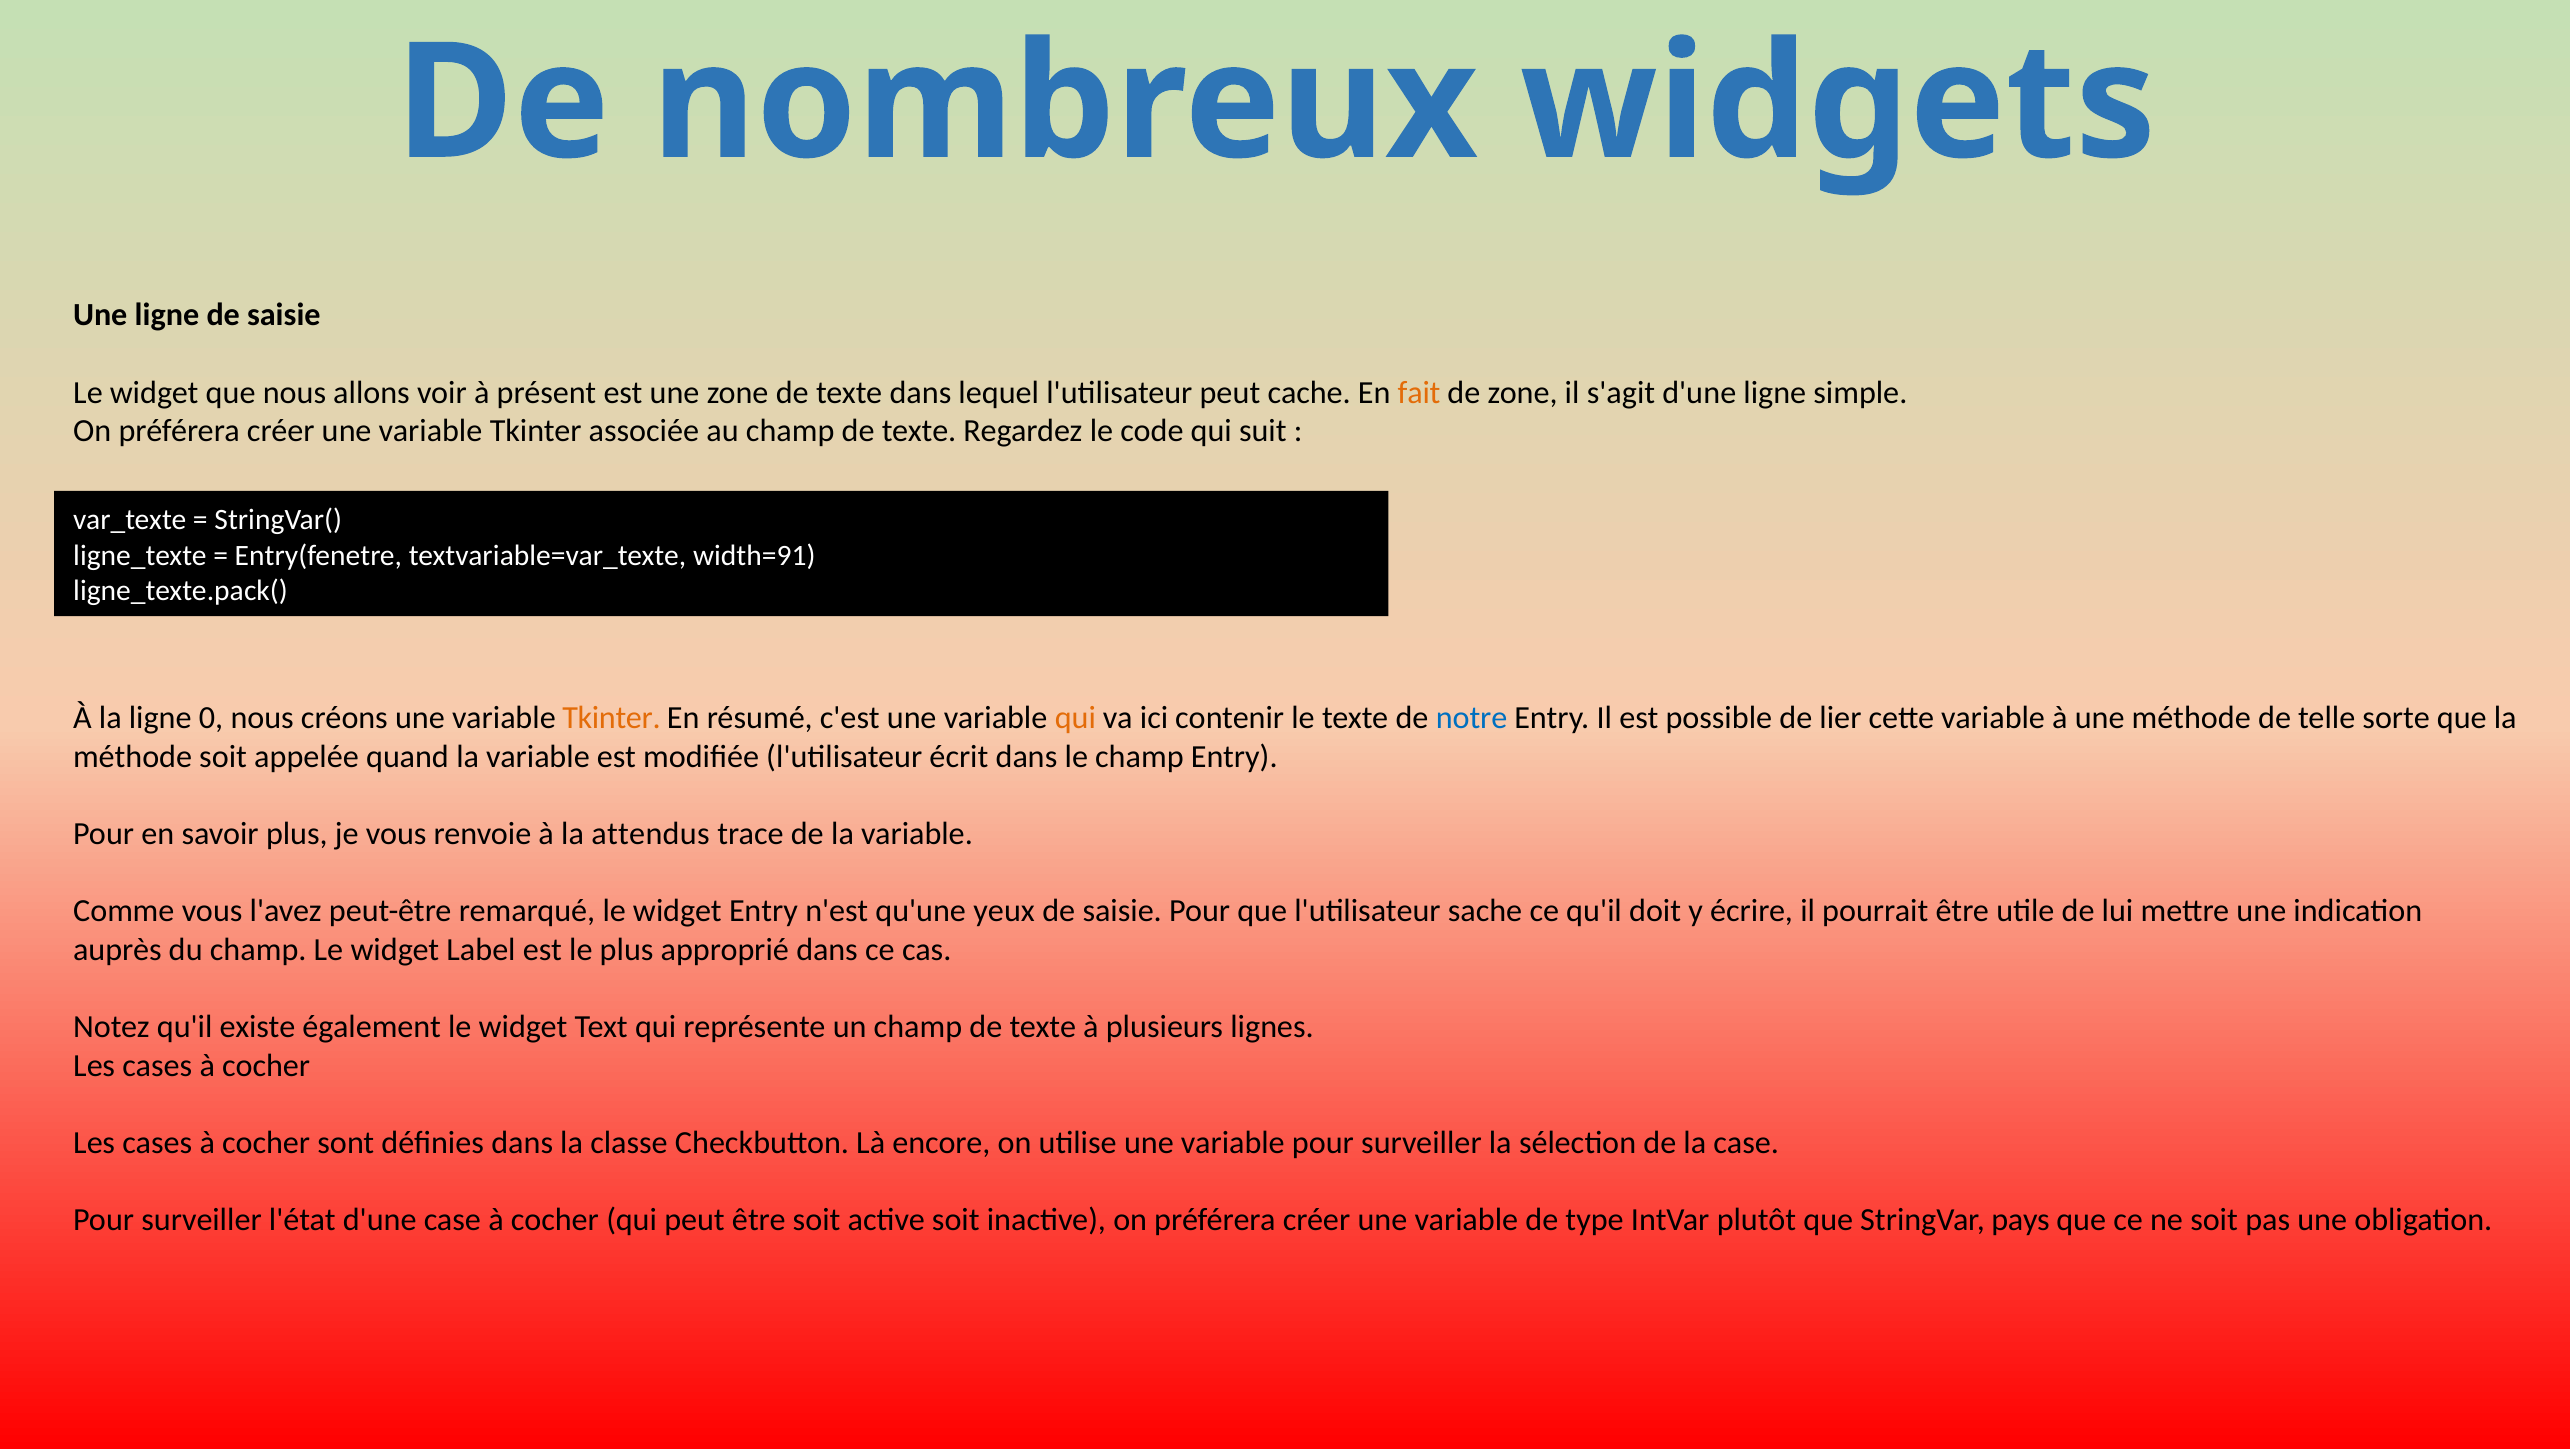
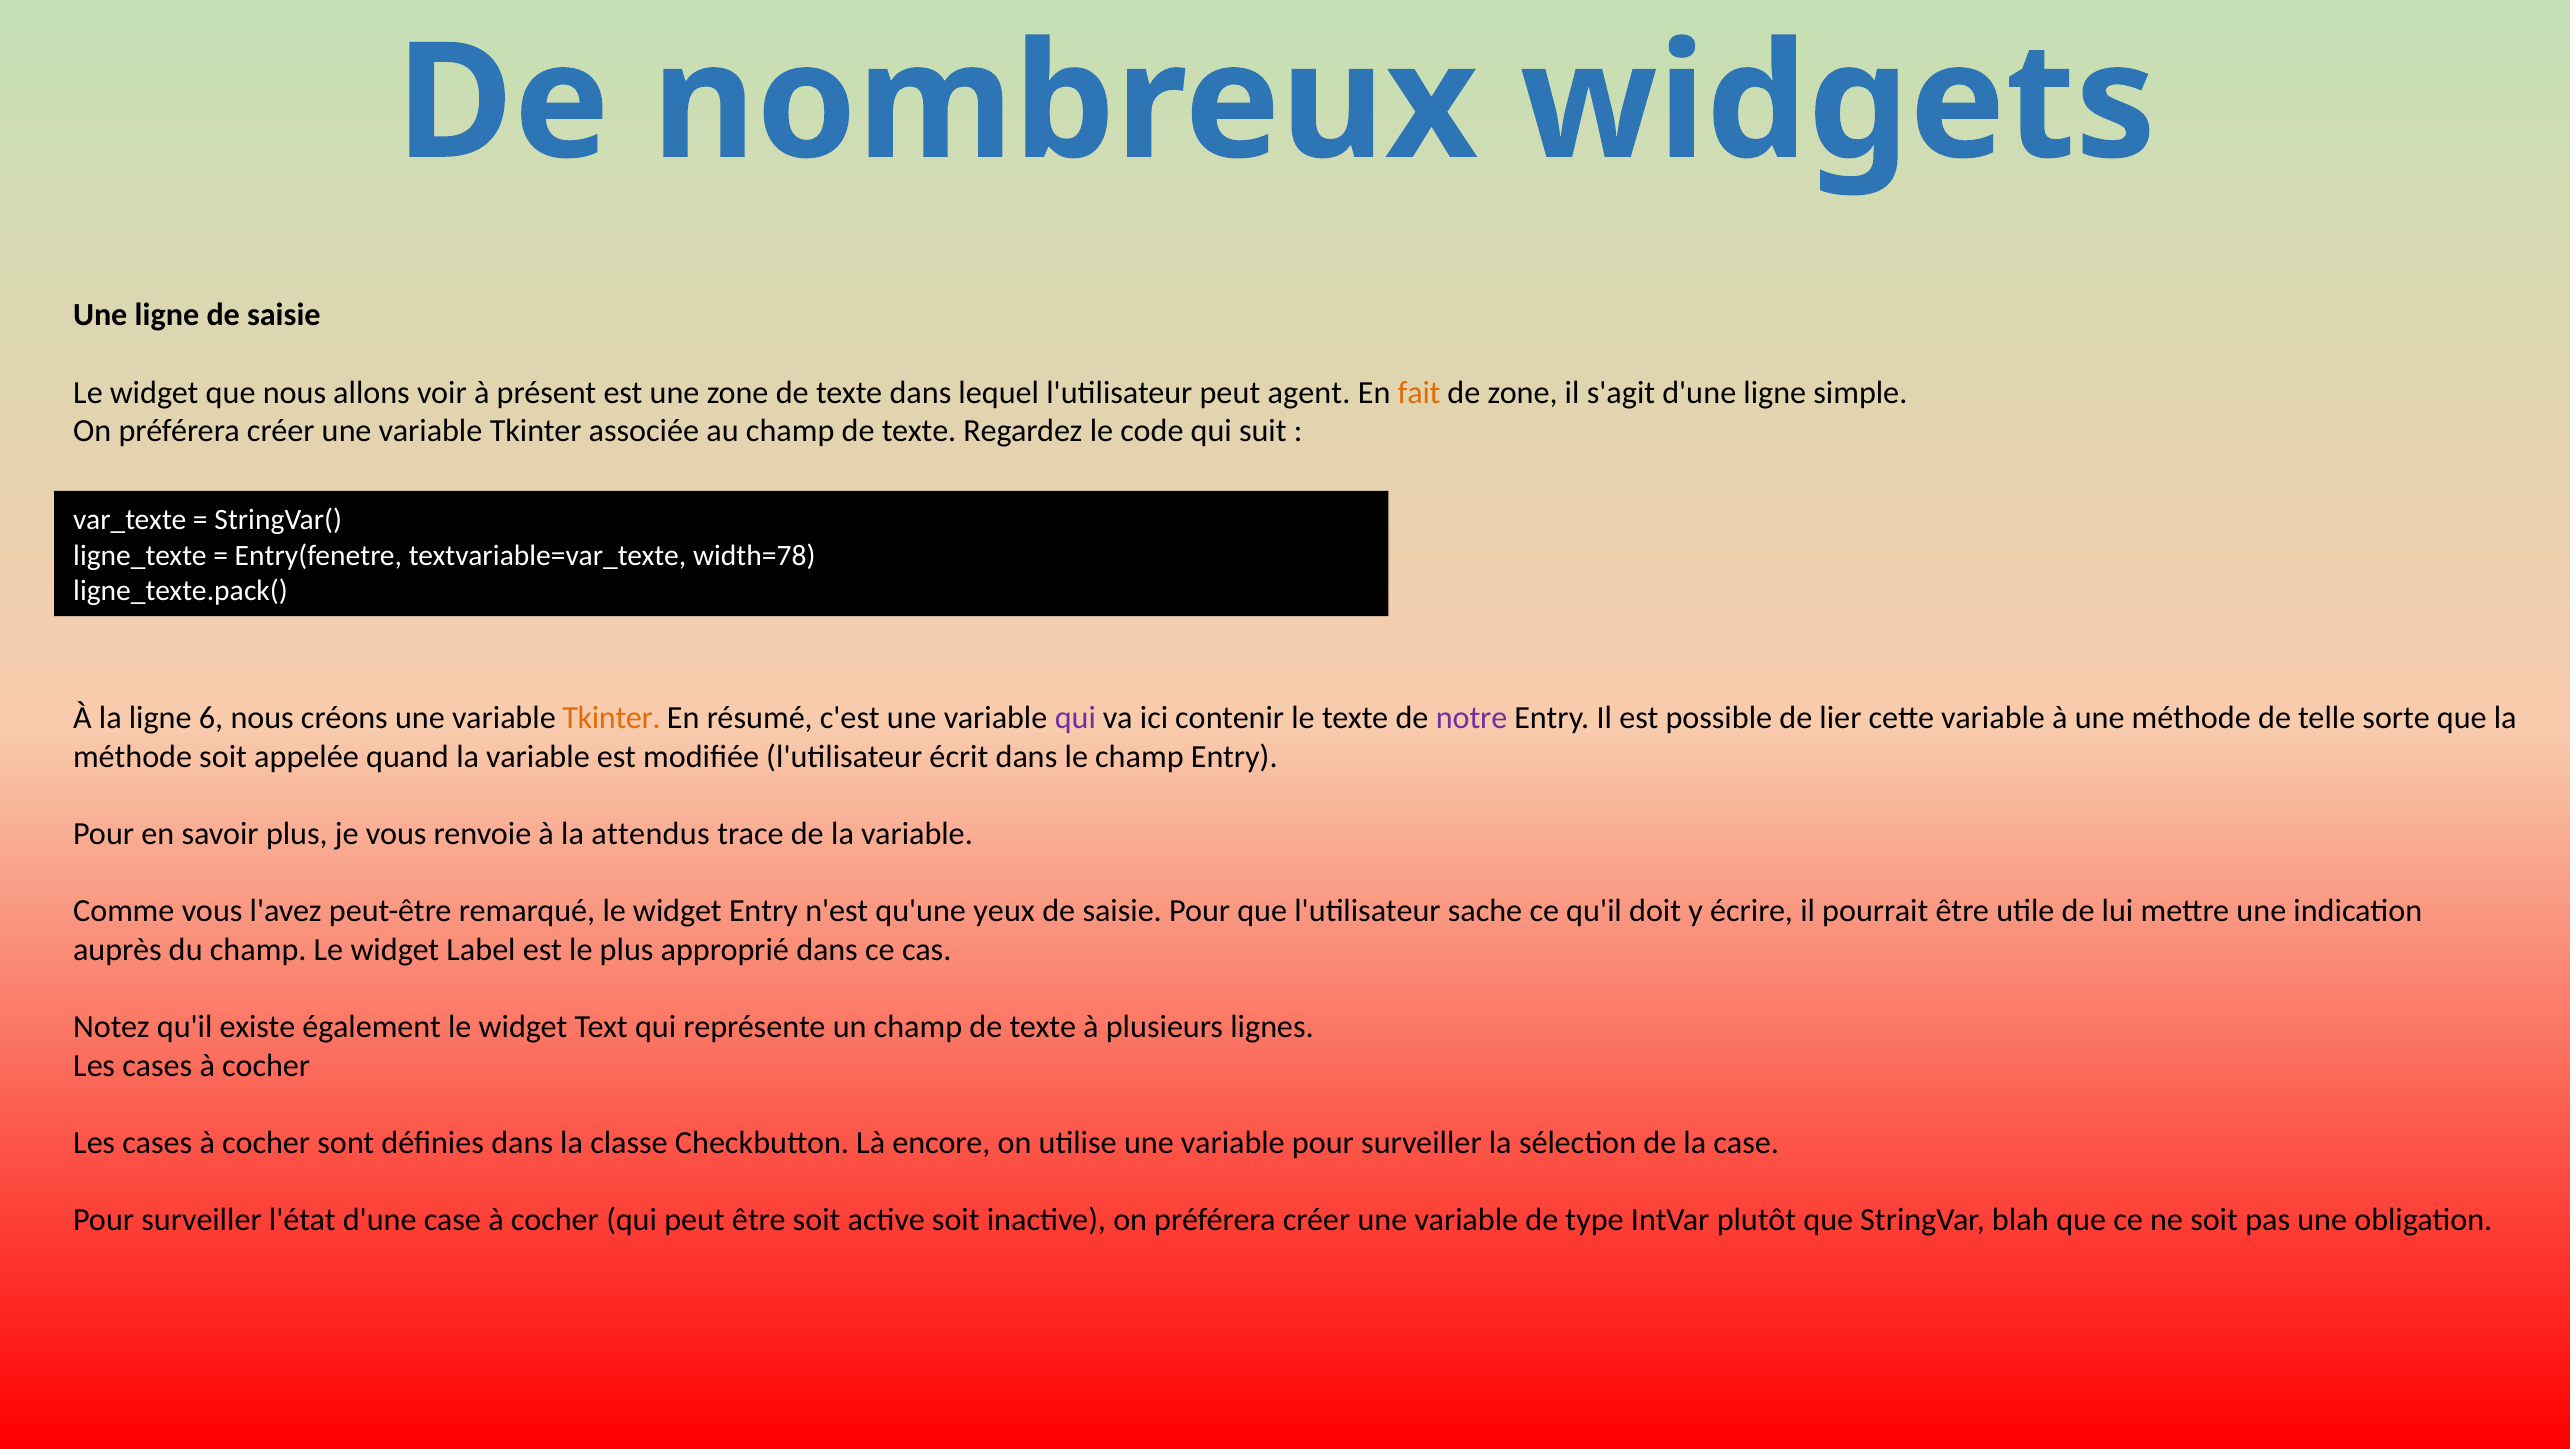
cache: cache -> agent (1309, 393)
width=91: width=91 -> width=78 (754, 555)
0: 0 -> 6 (211, 718)
qui colour: orange -> purple (1075, 718)
notre colour: blue -> purple (1472, 718)
pays: pays -> blah (2020, 1220)
